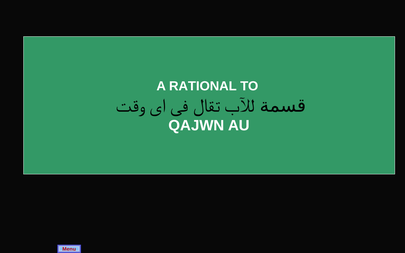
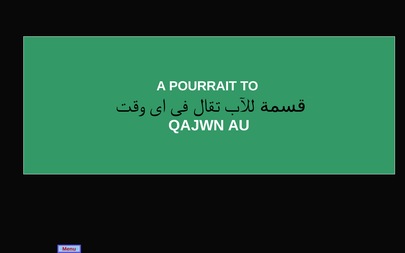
RATIONAL: RATIONAL -> POURRAIT (203, 86)
